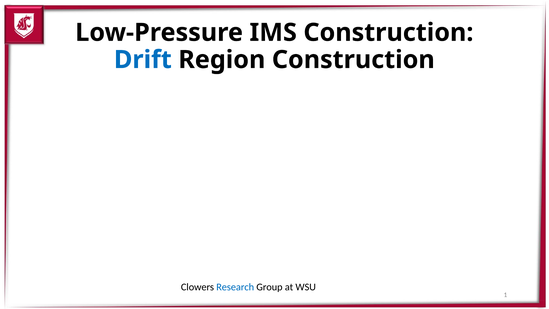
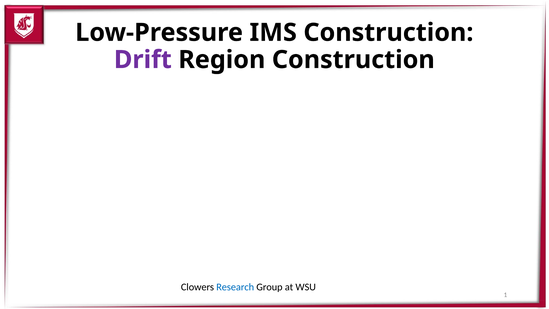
Drift colour: blue -> purple (143, 60)
